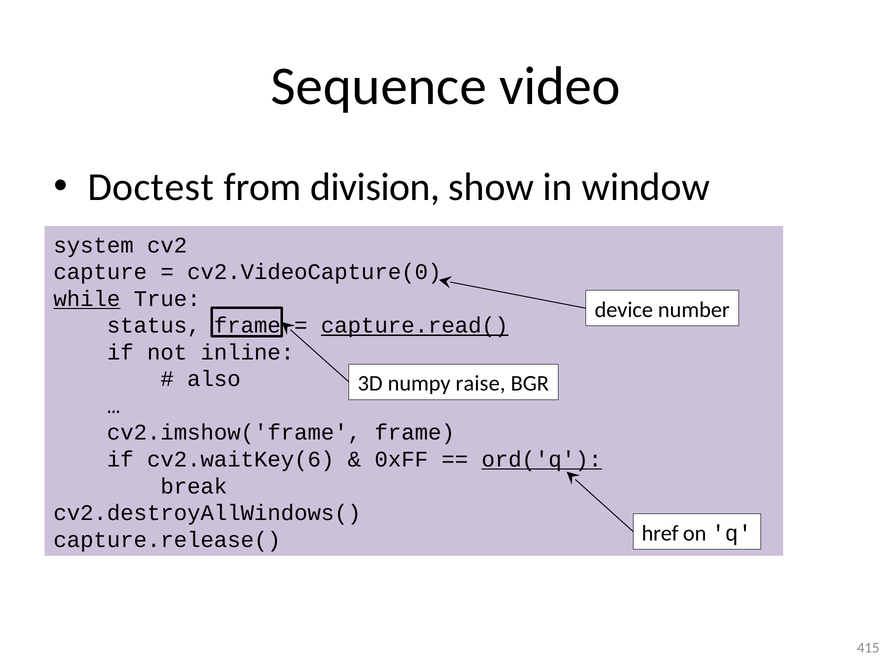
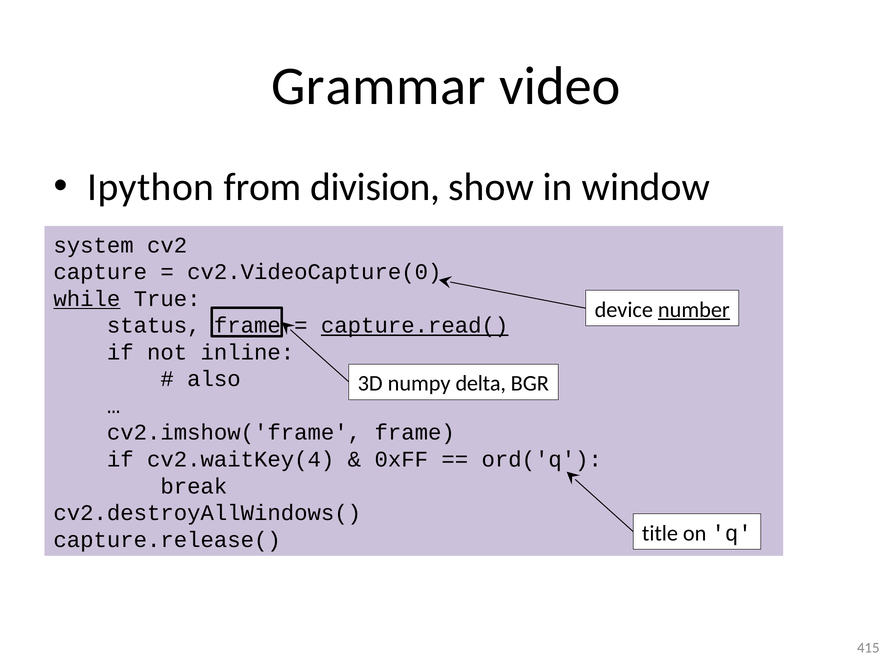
Sequence: Sequence -> Grammar (378, 86)
Doctest: Doctest -> Ipython (151, 187)
number underline: none -> present (694, 310)
raise: raise -> delta (481, 383)
cv2.waitKey(6: cv2.waitKey(6 -> cv2.waitKey(4 (241, 459)
ord('q underline: present -> none (542, 459)
href: href -> title (660, 533)
